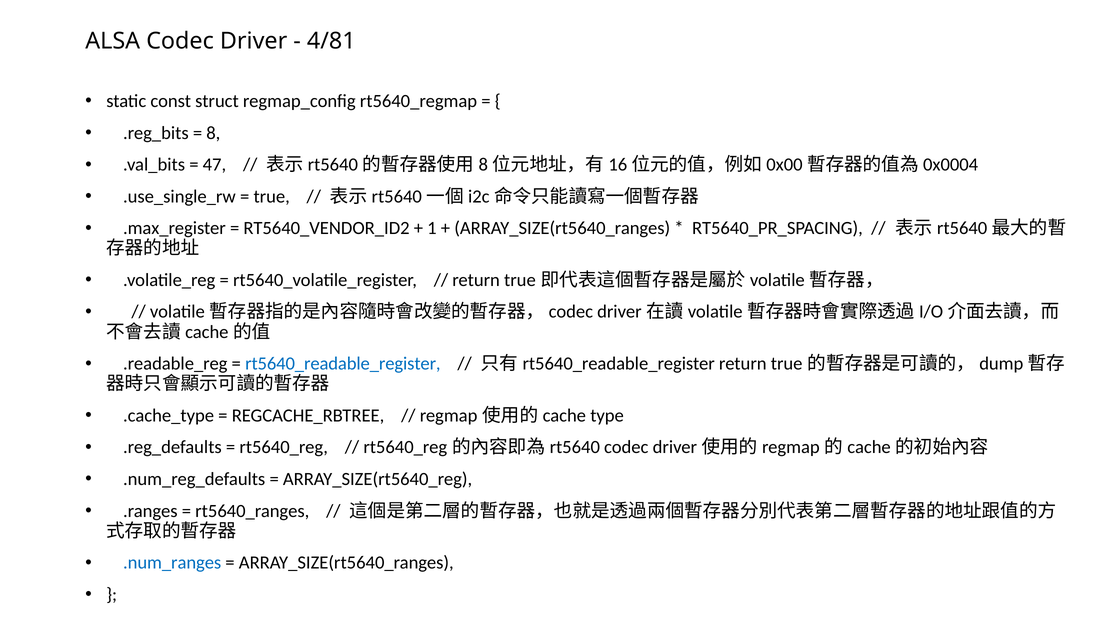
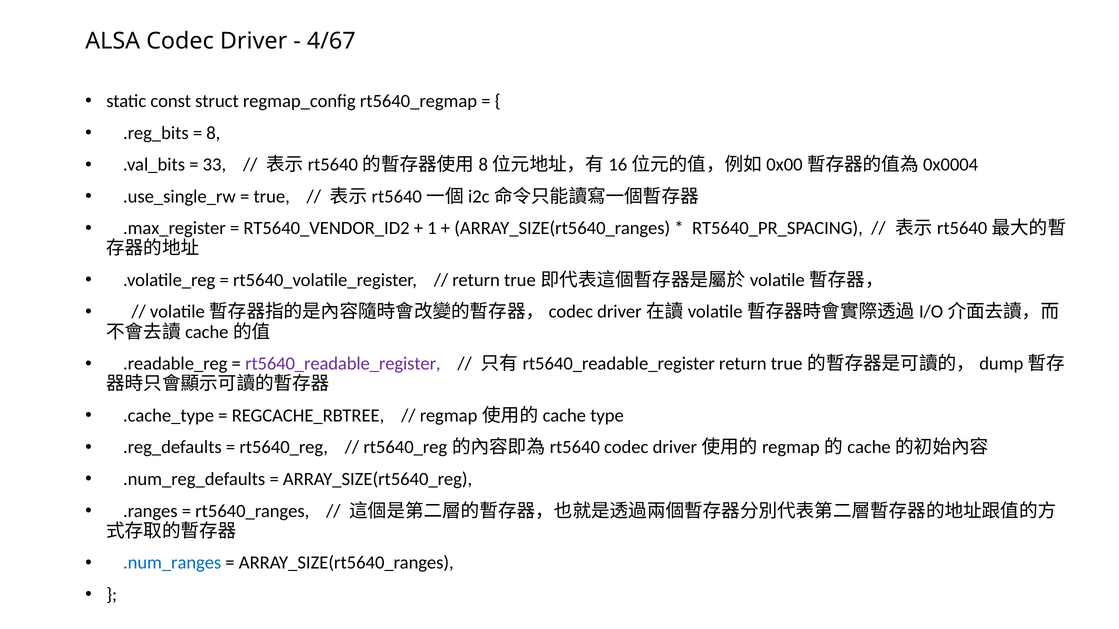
4/81: 4/81 -> 4/67 (331, 41)
47: 47 -> 33 (214, 165)
rt5640_readable_register colour: blue -> purple (343, 364)
